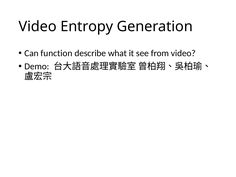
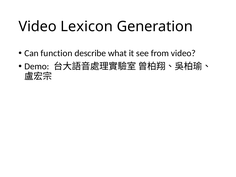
Entropy: Entropy -> Lexicon (87, 26)
